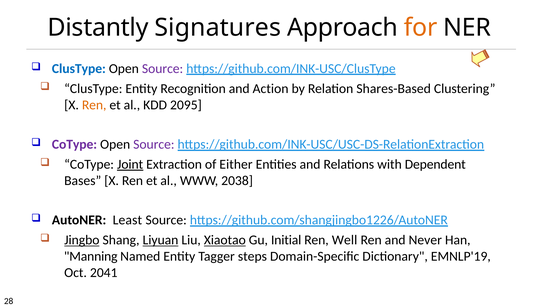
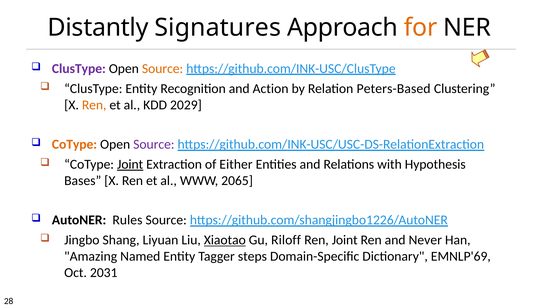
ClusType colour: blue -> purple (79, 69)
Source colour: purple -> orange (163, 69)
Shares-Based: Shares-Based -> Peters-Based (394, 89)
2095: 2095 -> 2029 (186, 105)
CoType colour: purple -> orange (74, 144)
Dependent: Dependent -> Hypothesis (435, 164)
2038: 2038 -> 2065 (237, 181)
Least: Least -> Rules (127, 220)
Jingbo underline: present -> none (82, 240)
Liyuan underline: present -> none (161, 240)
Initial: Initial -> Riloff (286, 240)
Ren Well: Well -> Joint (345, 240)
Manning: Manning -> Amazing (91, 256)
EMNLP'19: EMNLP'19 -> EMNLP'69 (461, 256)
2041: 2041 -> 2031 (104, 273)
